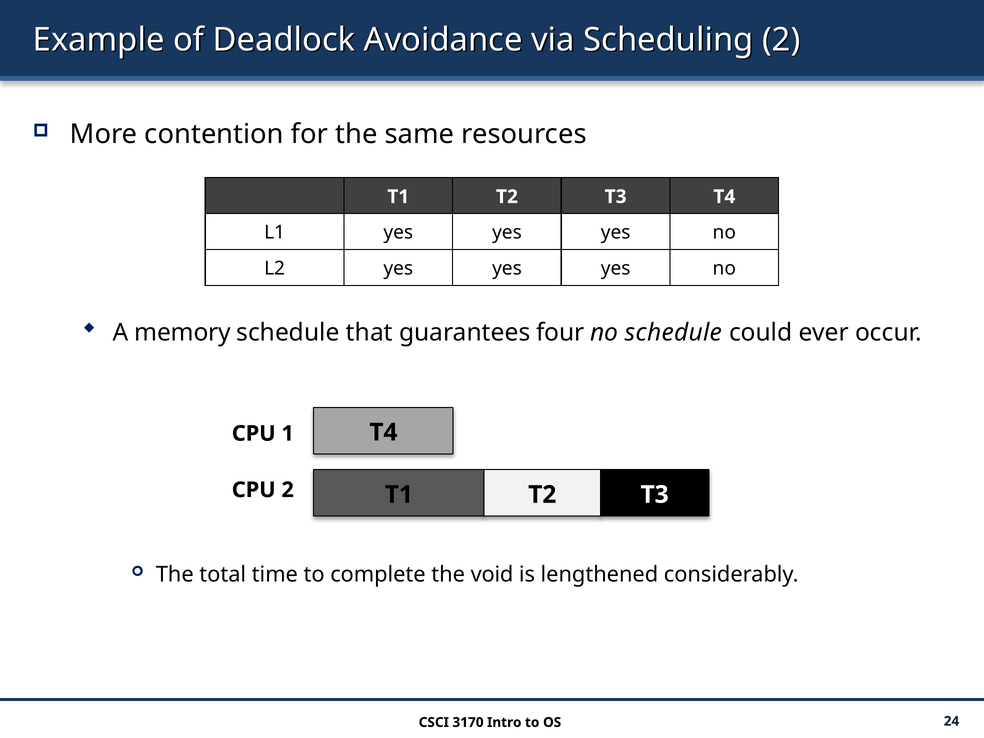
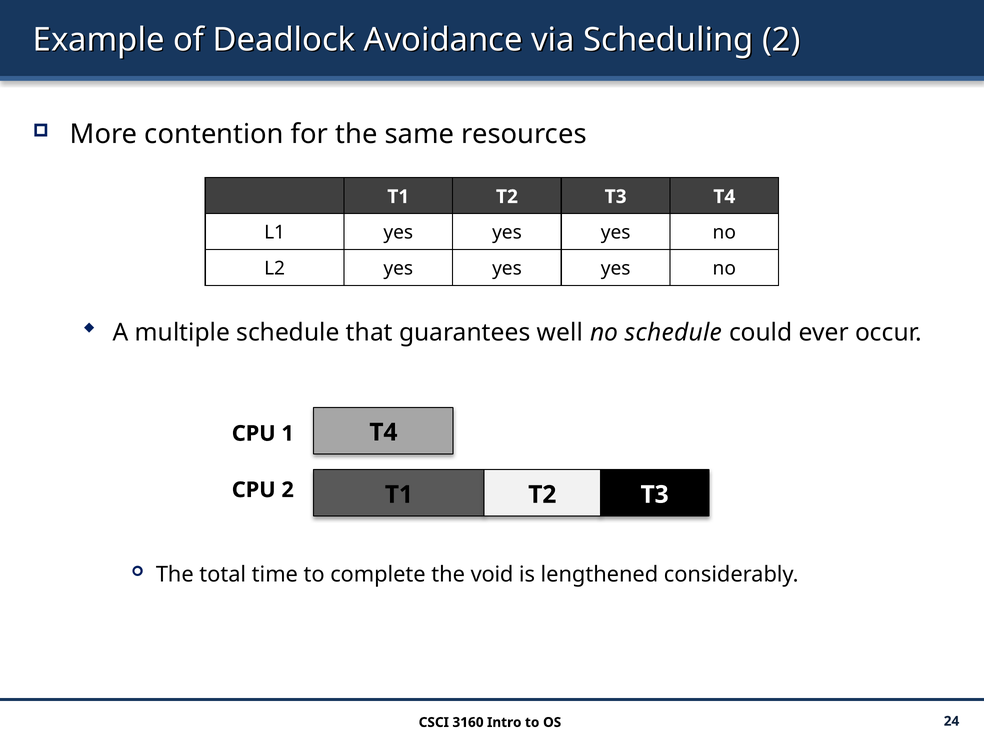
memory: memory -> multiple (182, 333)
four: four -> well (560, 333)
3170: 3170 -> 3160 (468, 722)
